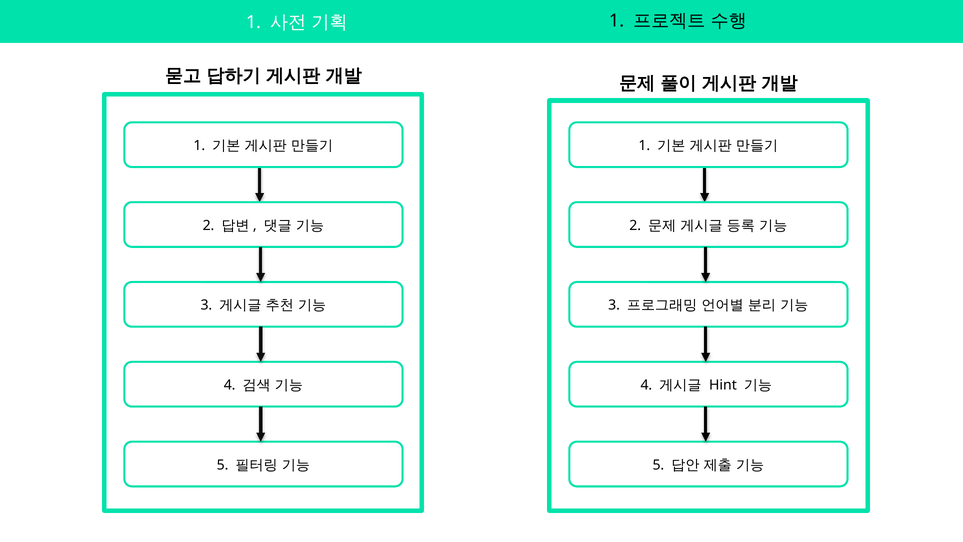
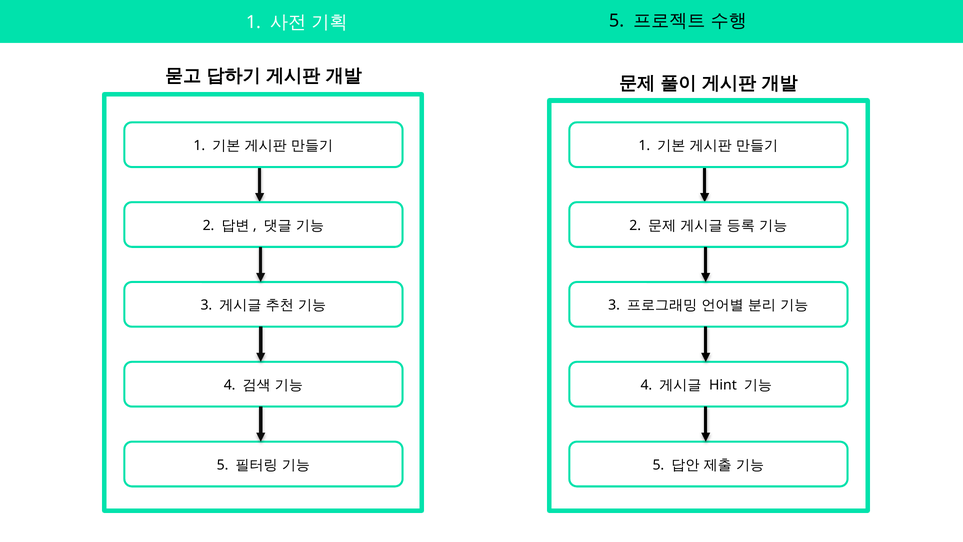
1: 1 -> 5 (617, 21)
